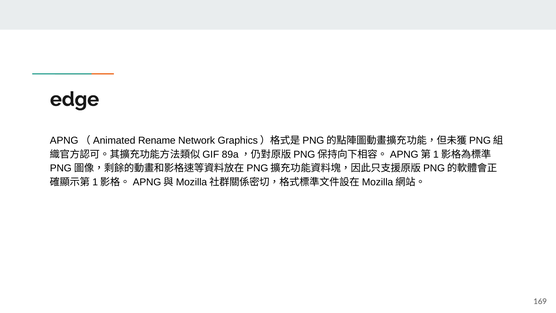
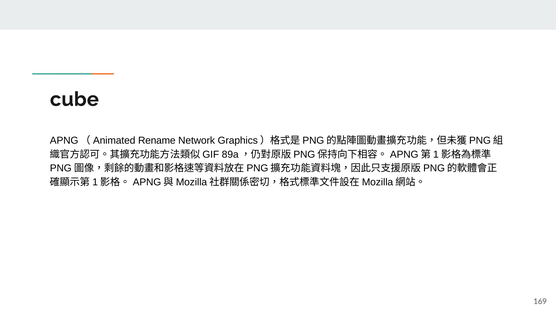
edge: edge -> cube (74, 99)
